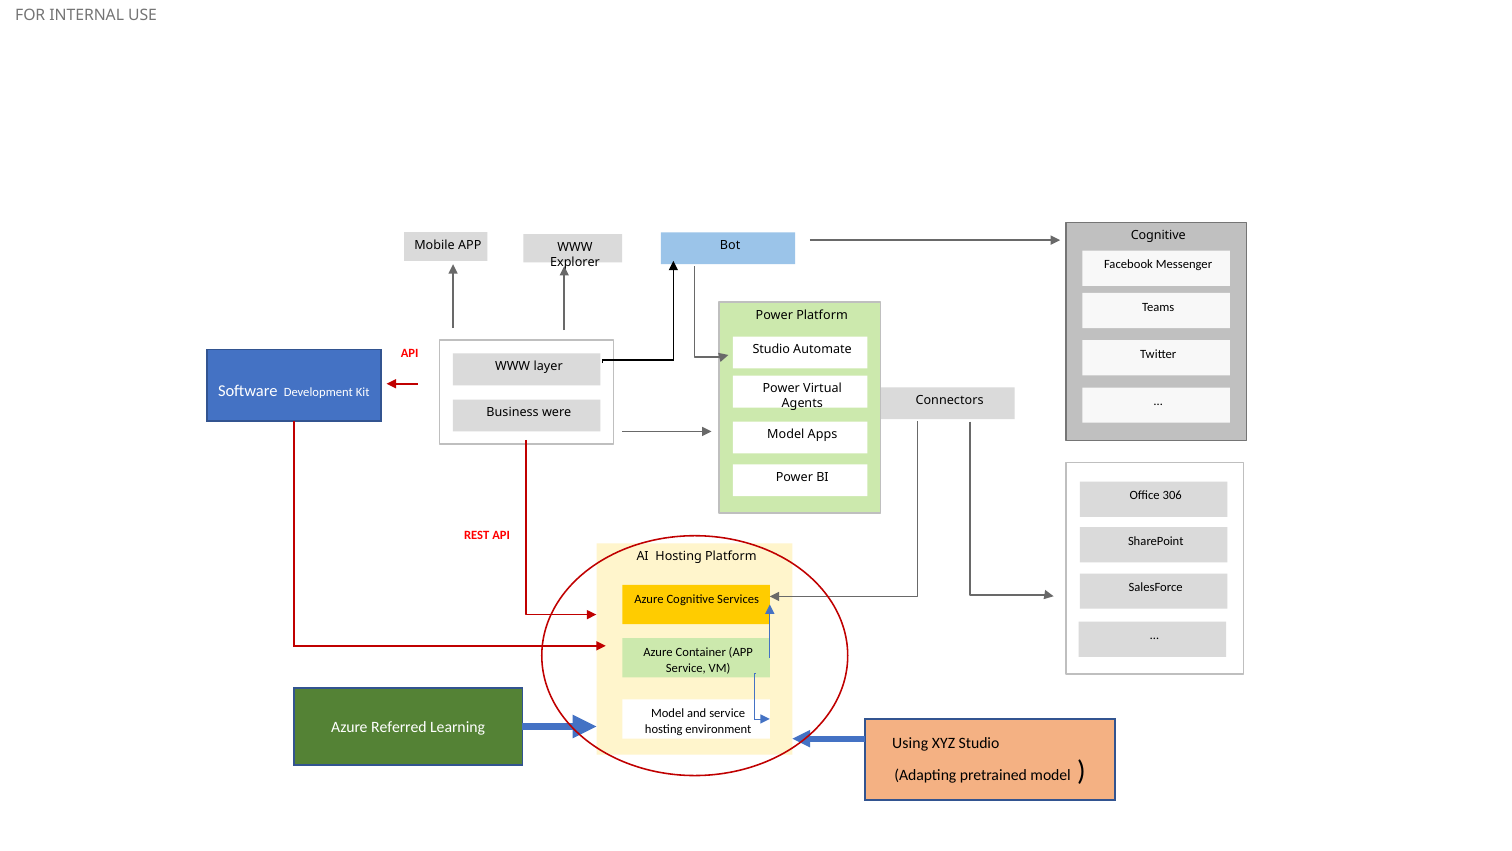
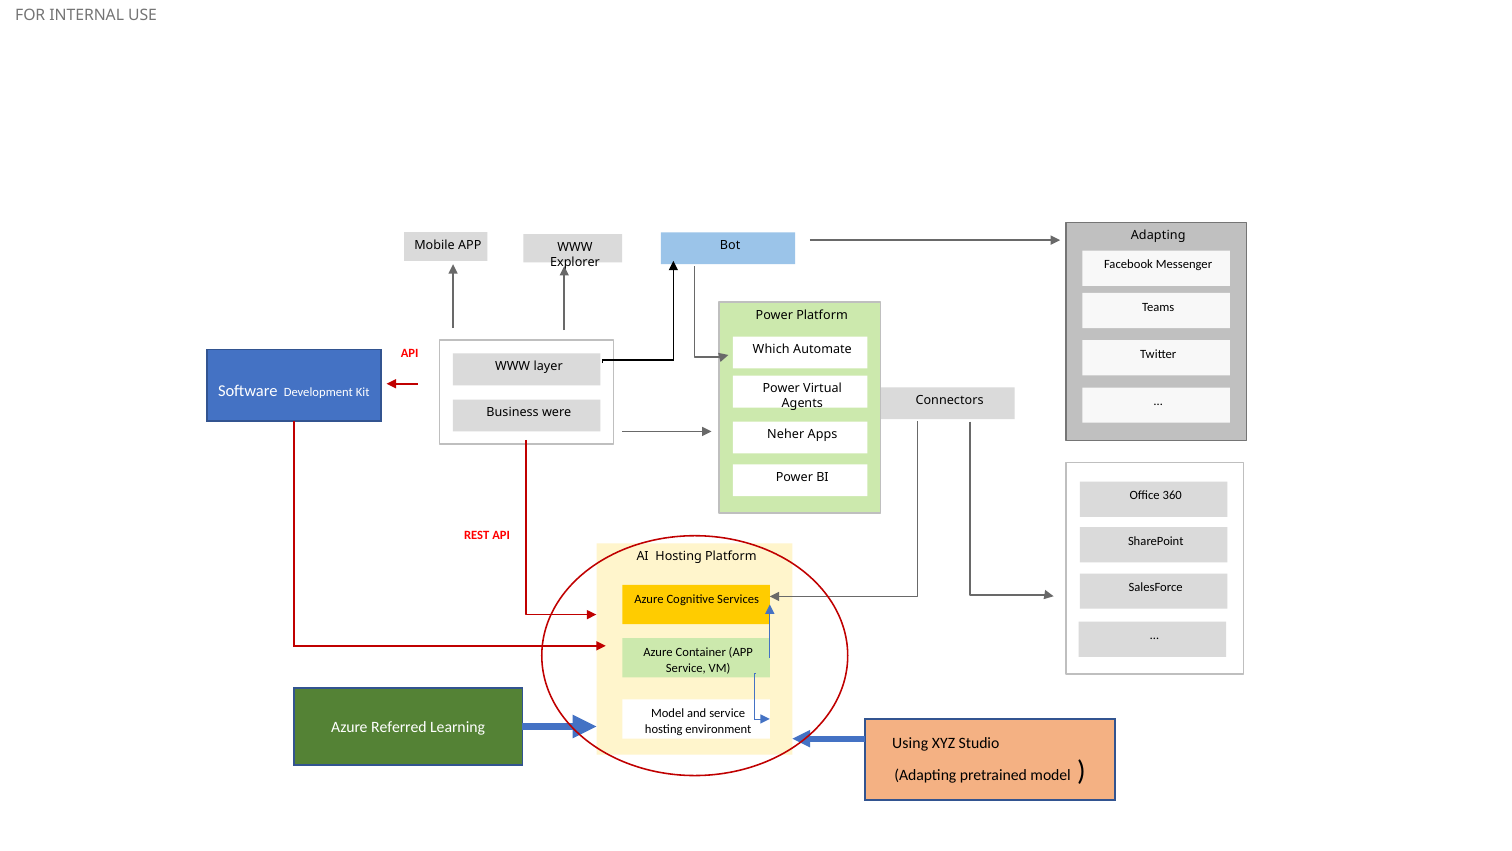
Cognitive: Cognitive -> Adapting (1158, 235)
Studio: Studio -> Which (771, 349)
Model: Model -> Neher (786, 434)
306: 306 -> 360 (1172, 495)
